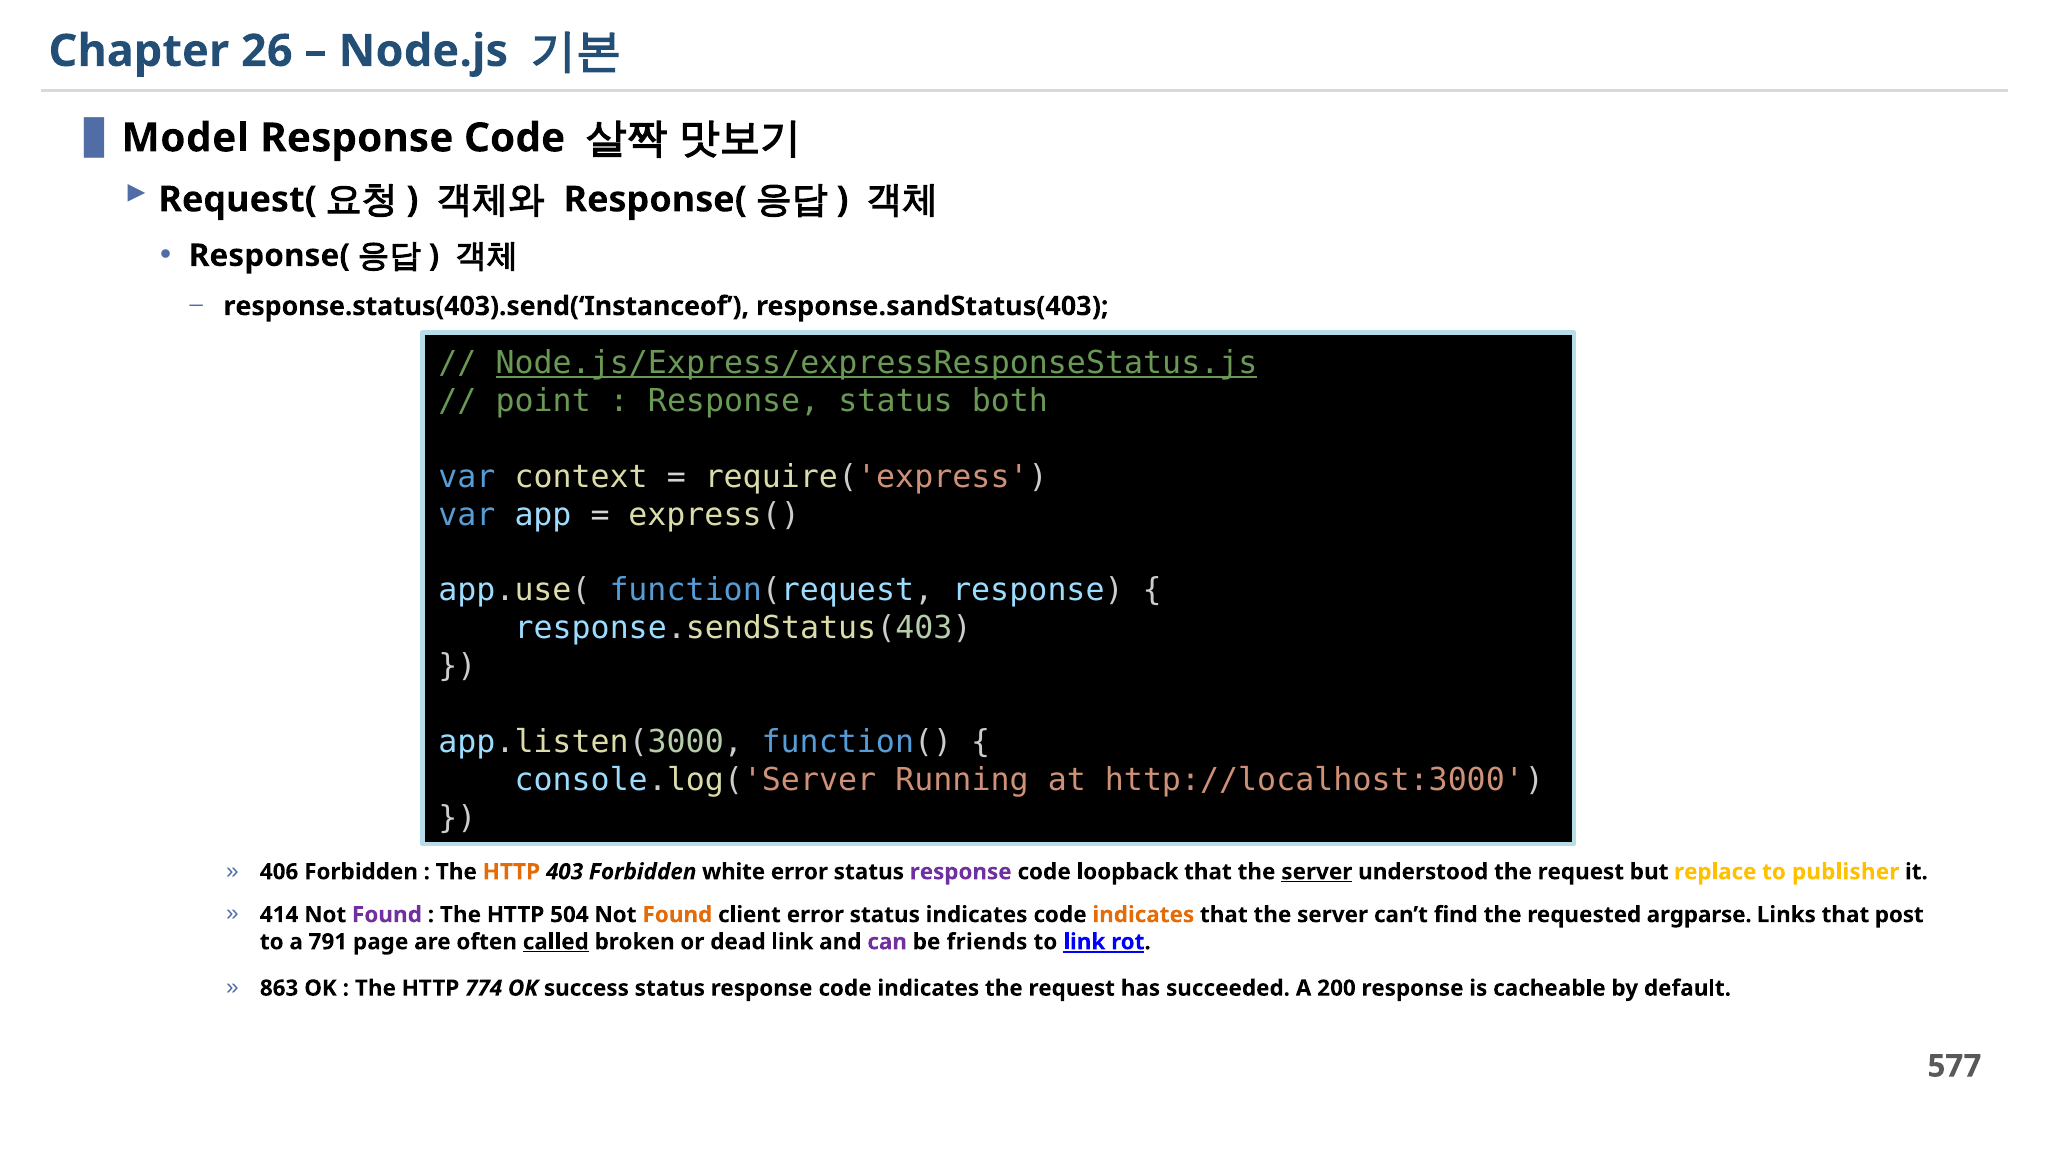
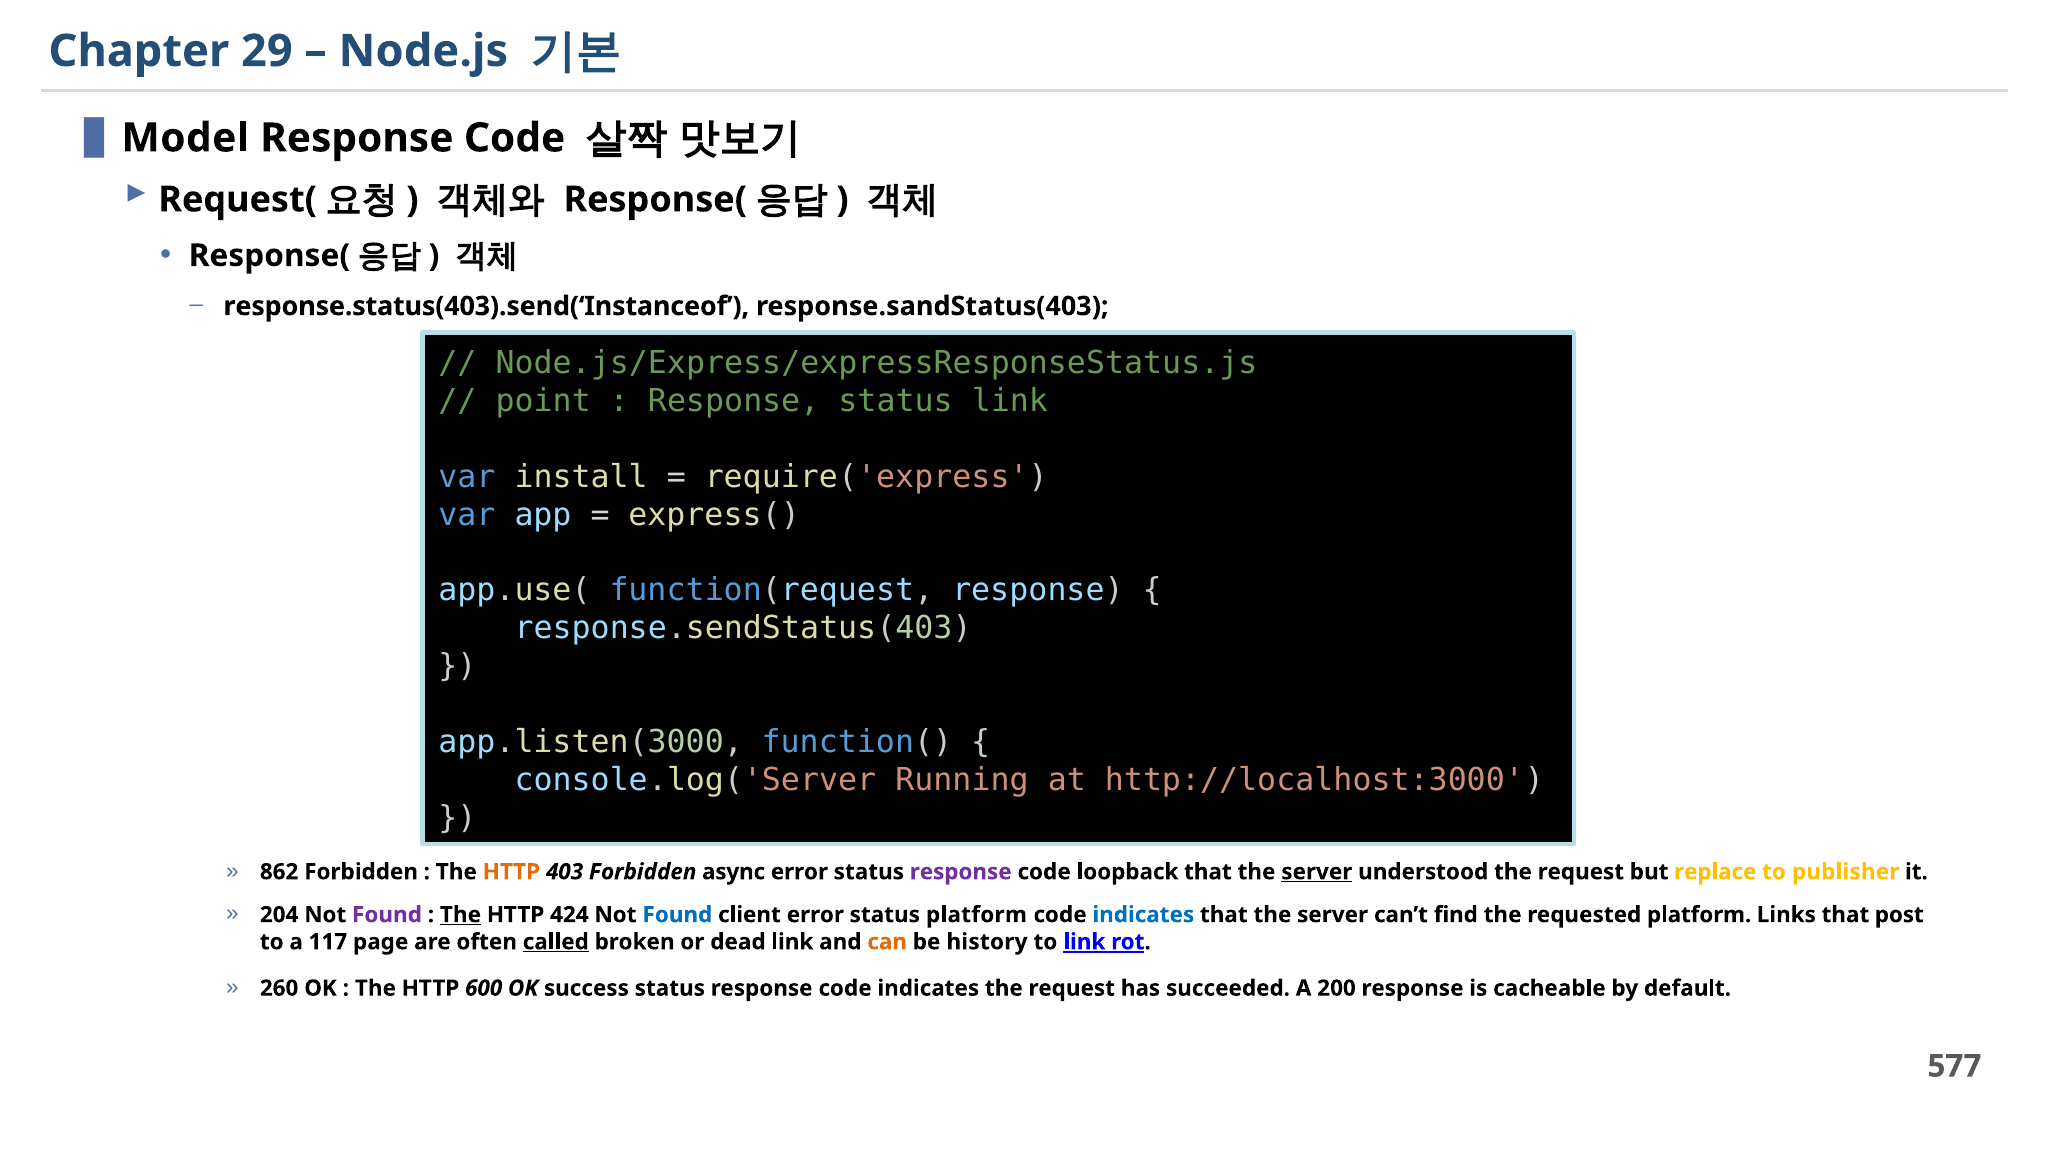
26: 26 -> 29 (267, 51)
Node.js/Express/expressResponseStatus.js underline: present -> none (876, 363)
status both: both -> link (1010, 401)
context: context -> install (581, 477)
406: 406 -> 862 (279, 872)
white: white -> async (734, 872)
414: 414 -> 204 (279, 915)
The underline: none -> present (460, 915)
504: 504 -> 424 (569, 915)
Found colour: orange -> blue (677, 915)
status indicates: indicates -> platform (976, 915)
indicates colour: orange -> blue (1143, 915)
requested argparse: argparse -> platform (1699, 915)
791: 791 -> 117 (328, 942)
can colour: purple -> orange (887, 942)
friends: friends -> history (987, 942)
863: 863 -> 260 (279, 988)
774: 774 -> 600 (484, 988)
